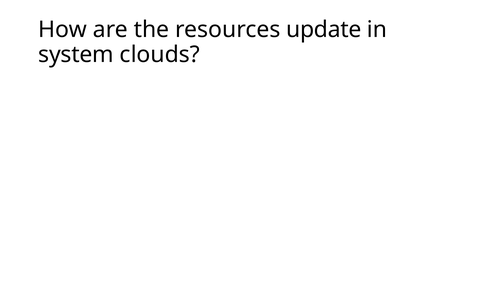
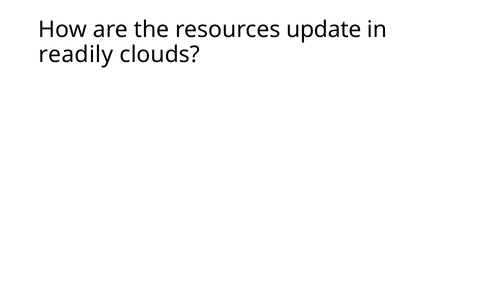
system: system -> readily (76, 55)
